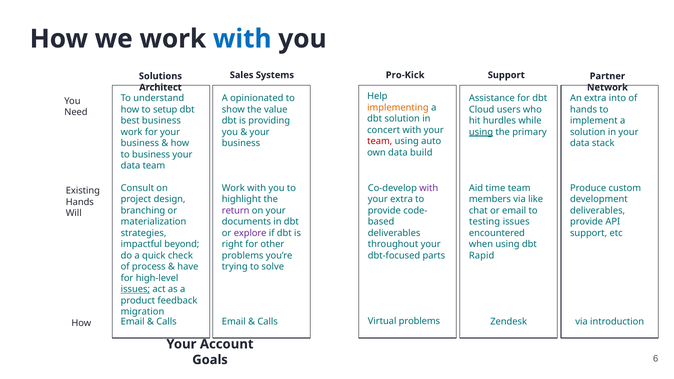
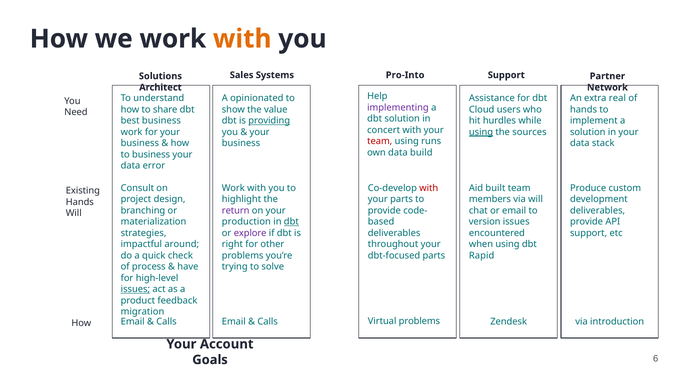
with colour: blue -> orange (242, 39)
Pro-Kick: Pro-Kick -> Pro-Into (405, 75)
into: into -> real (617, 98)
implementing colour: orange -> purple (398, 108)
setup: setup -> share (165, 109)
providing underline: none -> present (269, 121)
primary: primary -> sources (529, 132)
auto: auto -> runs (431, 141)
data team: team -> error (154, 166)
with colour: purple -> red (429, 188)
time: time -> built (495, 188)
your extra: extra -> parts (402, 199)
via like: like -> will (536, 199)
documents: documents -> production (246, 222)
dbt underline: none -> present (291, 222)
testing: testing -> version (485, 222)
beyond: beyond -> around (182, 244)
